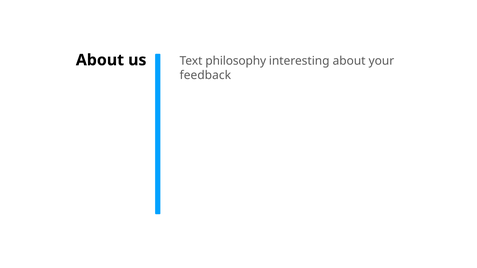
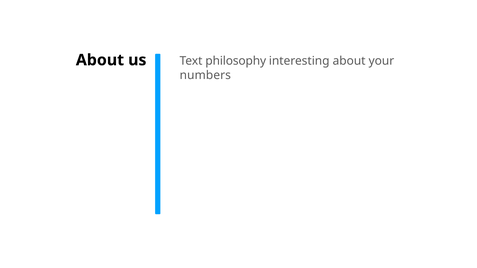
feedback: feedback -> numbers (205, 75)
